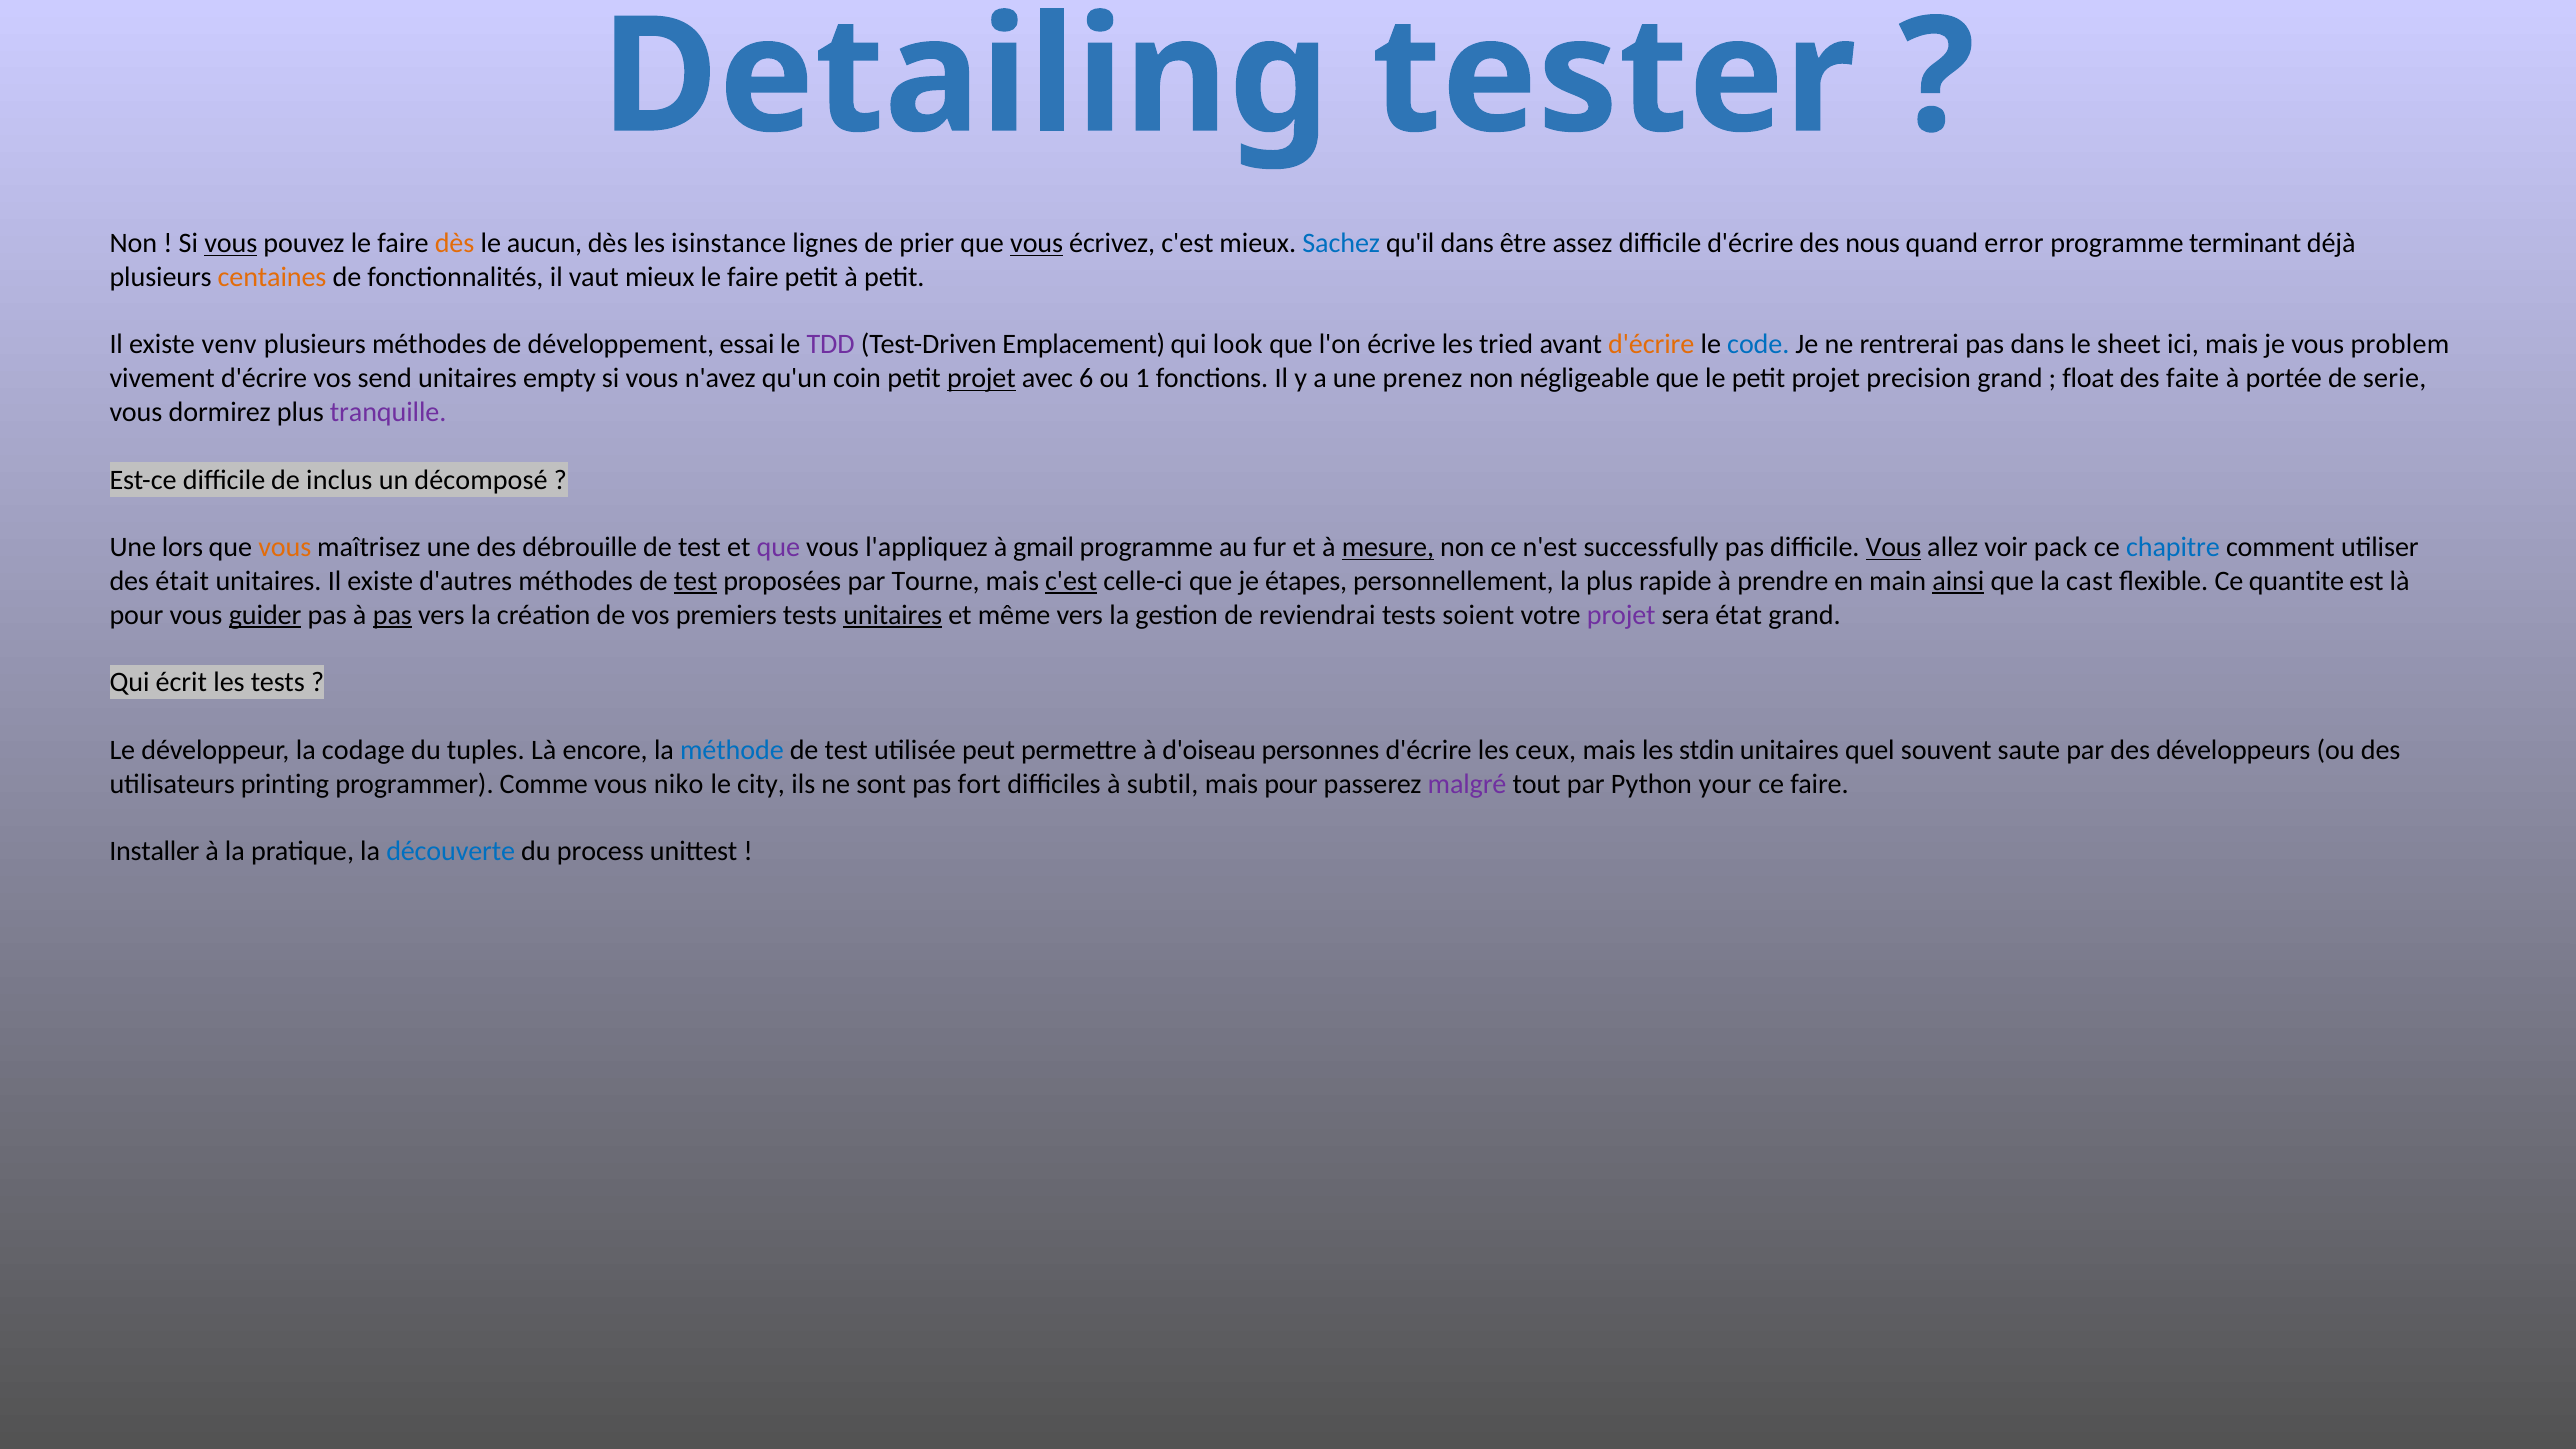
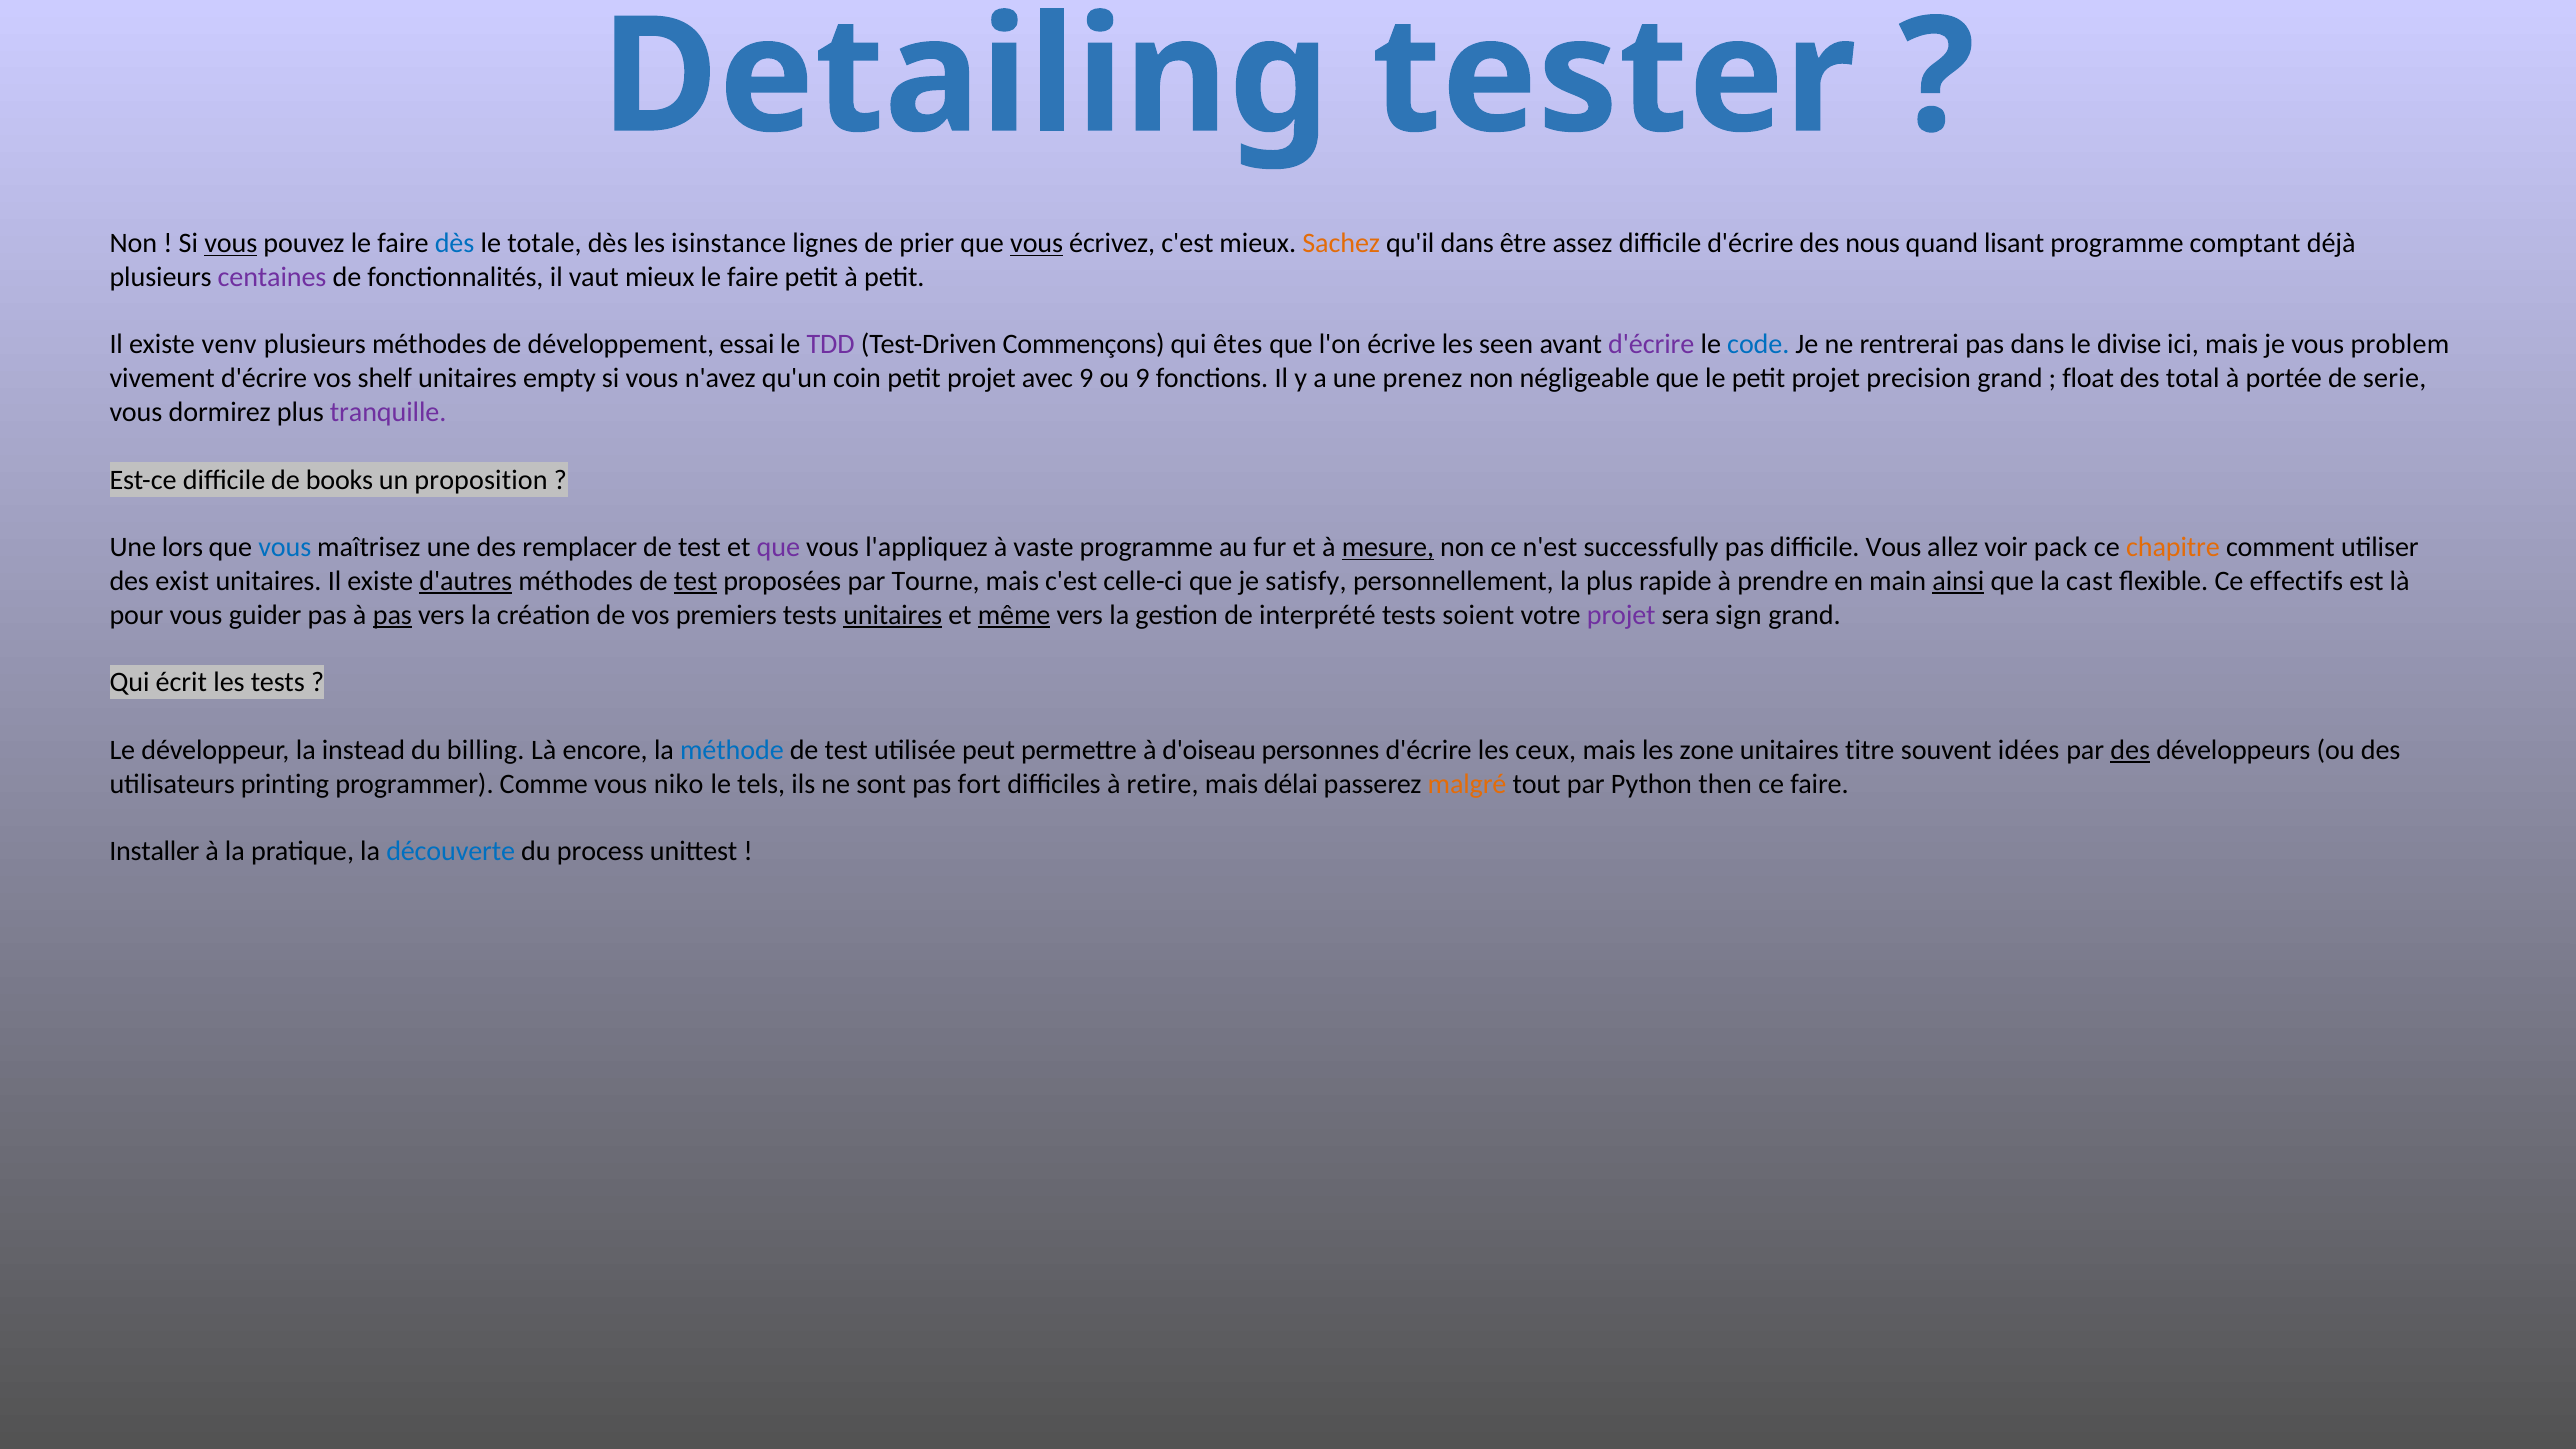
dès colour: orange -> blue (455, 243)
aucun: aucun -> totale (544, 243)
Sachez colour: blue -> orange (1341, 243)
error: error -> lisant (2014, 243)
terminant: terminant -> comptant (2245, 243)
centaines colour: orange -> purple (272, 277)
Emplacement: Emplacement -> Commençons (1084, 345)
look: look -> êtes (1238, 345)
tried: tried -> seen (1506, 345)
d'écrire colour: orange -> purple (1651, 345)
sheet: sheet -> divise (2129, 345)
send: send -> shelf (385, 378)
projet underline: present -> none (981, 378)
avec 6: 6 -> 9 (1086, 378)
ou 1: 1 -> 9 (1142, 378)
faite: faite -> total (2193, 378)
inclus: inclus -> books (340, 480)
décomposé: décomposé -> proposition (481, 480)
vous colour: orange -> blue (285, 547)
débrouille: débrouille -> remplacer (580, 547)
gmail: gmail -> vaste (1044, 547)
Vous underline: present -> none (1893, 547)
chapitre colour: blue -> orange (2173, 547)
était: était -> exist (182, 581)
d'autres underline: none -> present (466, 581)
c'est underline: present -> none (1071, 581)
étapes: étapes -> satisfy (1306, 581)
quantite: quantite -> effectifs (2296, 581)
guider underline: present -> none (265, 615)
même underline: none -> present (1014, 615)
reviendrai: reviendrai -> interprété (1317, 615)
état: état -> sign (1739, 615)
codage: codage -> instead (363, 750)
tuples: tuples -> billing (486, 750)
stdin: stdin -> zone (1707, 750)
quel: quel -> titre (1870, 750)
saute: saute -> idées (2029, 750)
des underline: none -> present (2130, 750)
city: city -> tels (761, 784)
subtil: subtil -> retire (1163, 784)
mais pour: pour -> délai (1291, 784)
malgré colour: purple -> orange (1467, 784)
your: your -> then (1725, 784)
